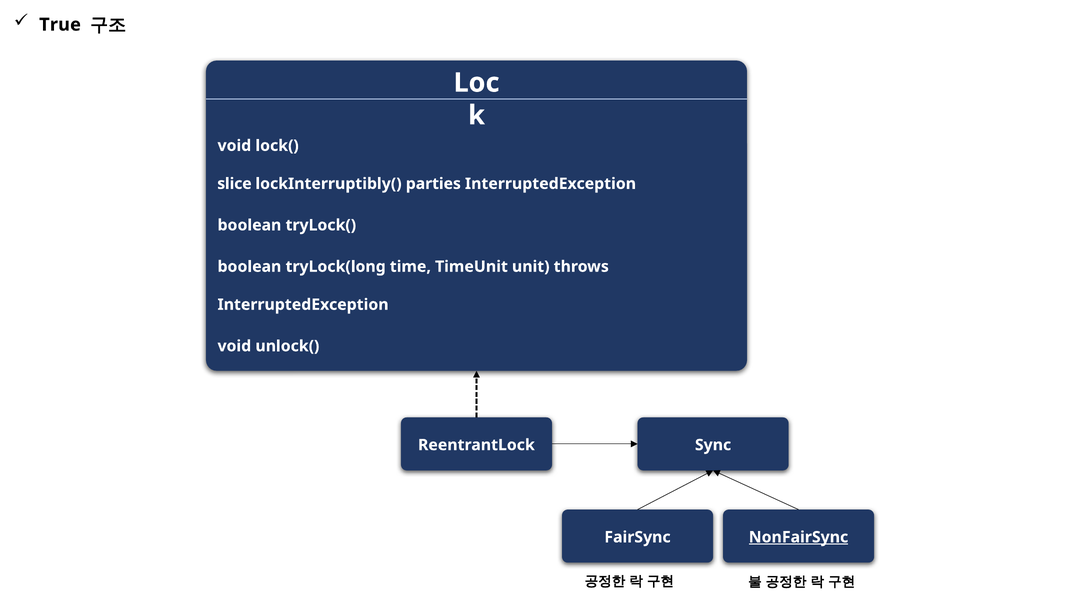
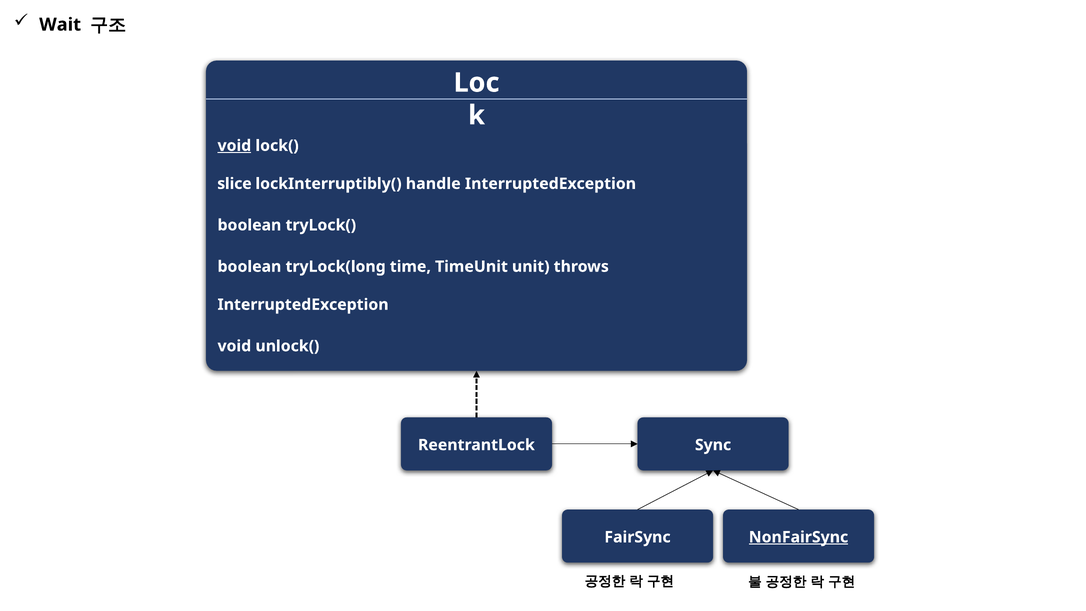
True: True -> Wait (60, 25)
void underline: none -> present (234, 146)
parties: parties -> handle (433, 184)
